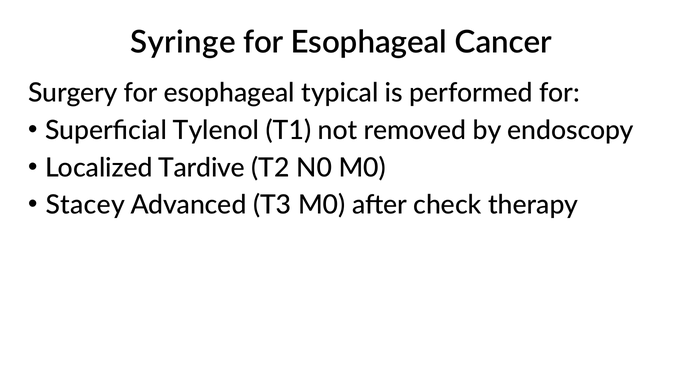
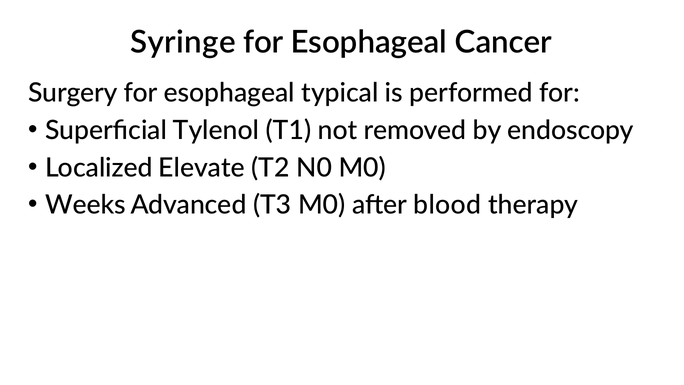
Tardive: Tardive -> Elevate (202, 168)
Stacey: Stacey -> Weeks (85, 205)
check: check -> blood (447, 205)
